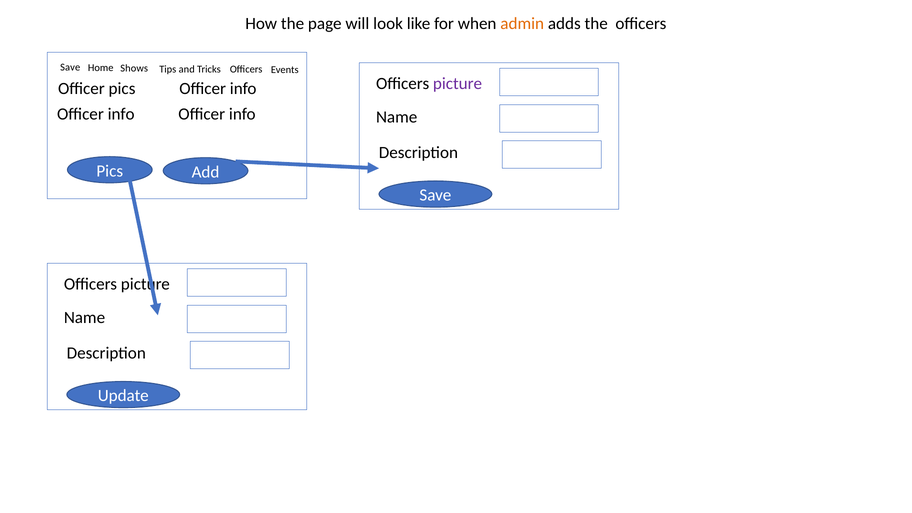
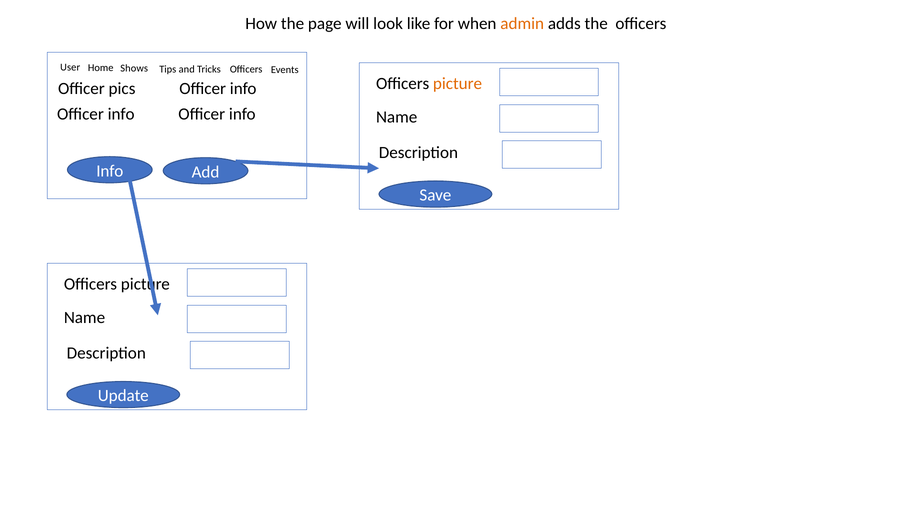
Save: Save -> User (70, 67)
picture colour: purple -> orange (458, 84)
Pics: Pics -> Info (110, 171)
